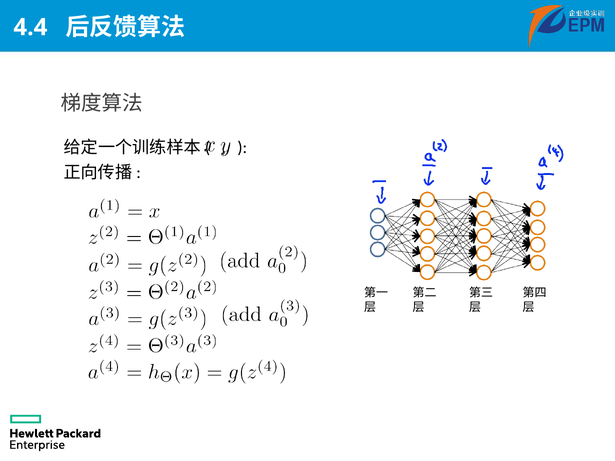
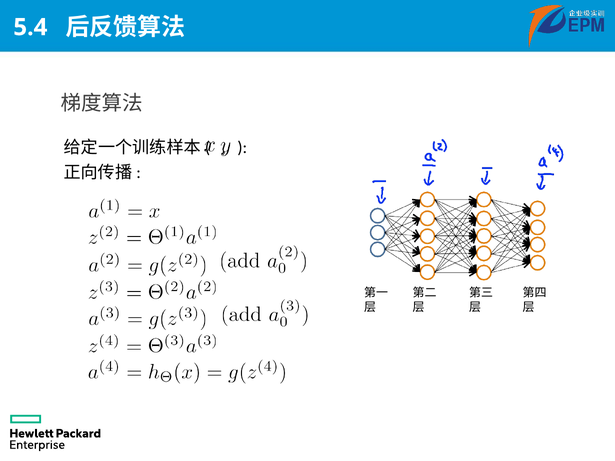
4.4: 4.4 -> 5.4 (30, 27)
